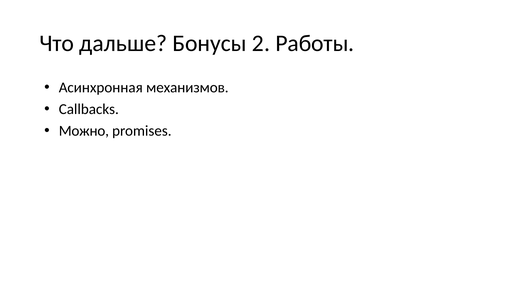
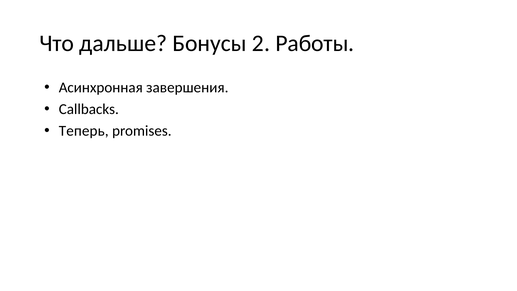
механизмов: механизмов -> завершения (187, 87)
Можно: Можно -> Теперь (84, 131)
